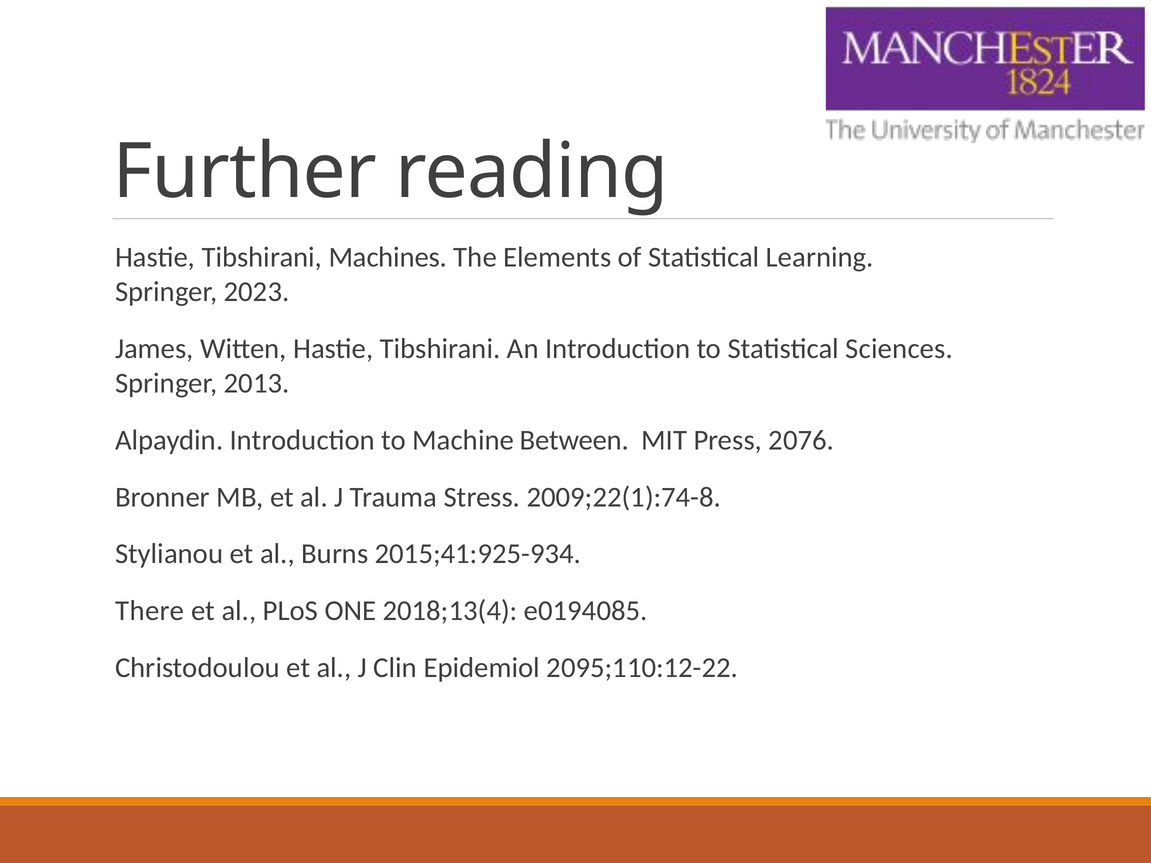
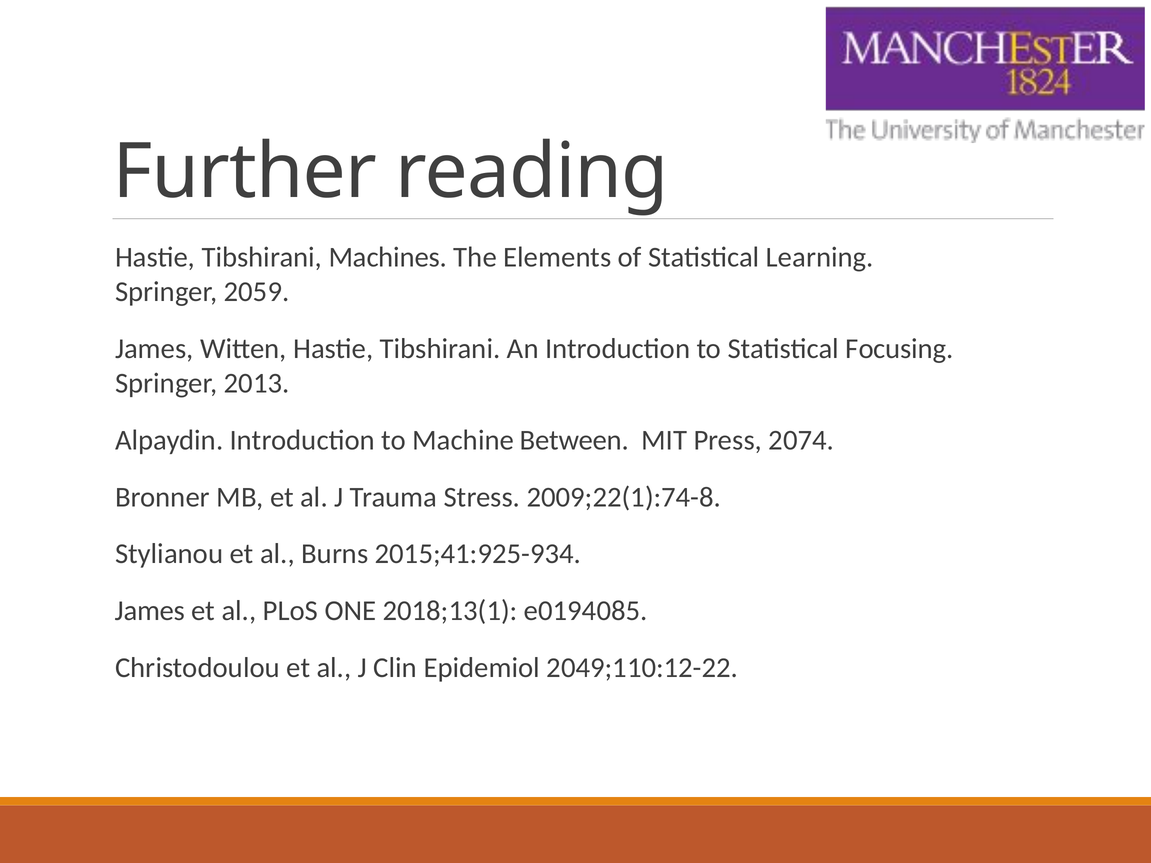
2023: 2023 -> 2059 (257, 292)
Sciences: Sciences -> Focusing (899, 349)
2076: 2076 -> 2074 (801, 440)
There: There -> James (150, 611)
2018;13(4: 2018;13(4 -> 2018;13(1 (450, 611)
2095;110:12-22: 2095;110:12-22 -> 2049;110:12-22 (642, 668)
